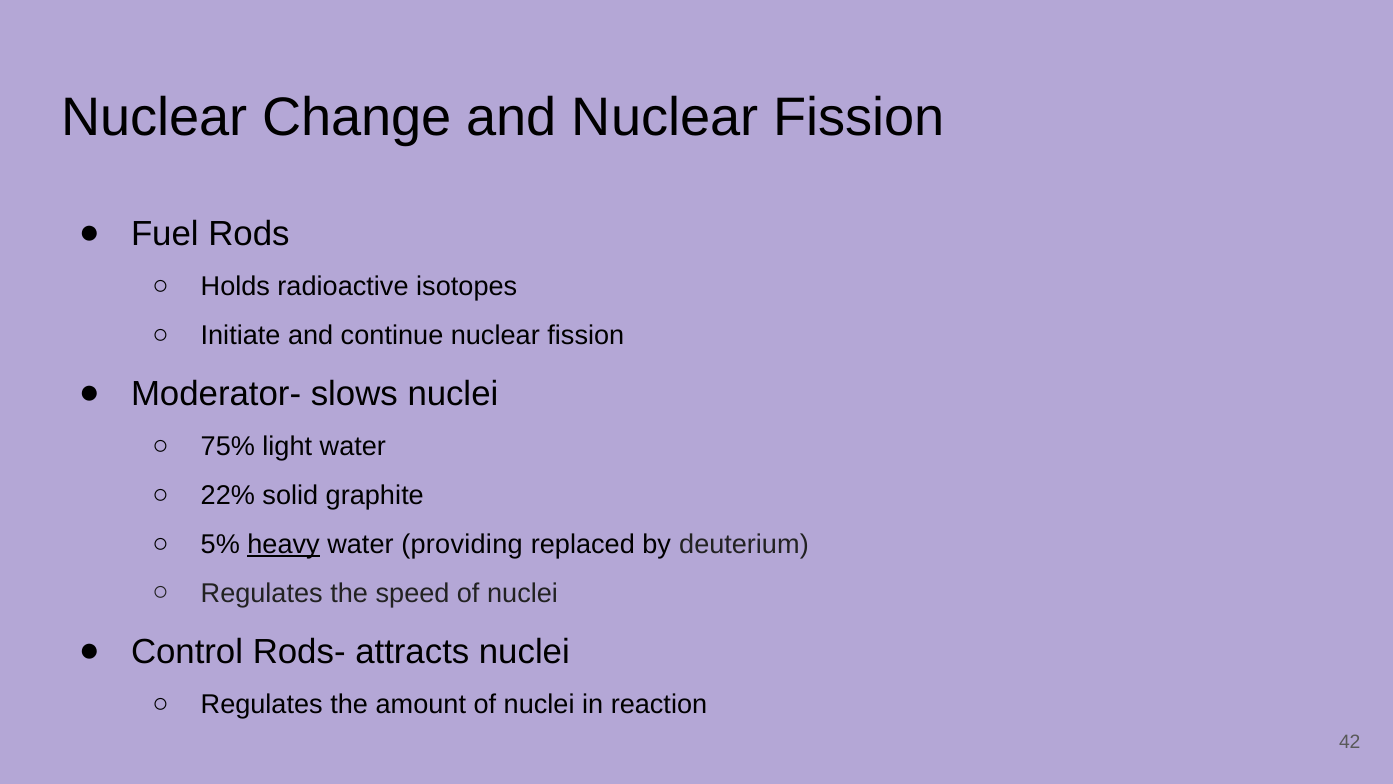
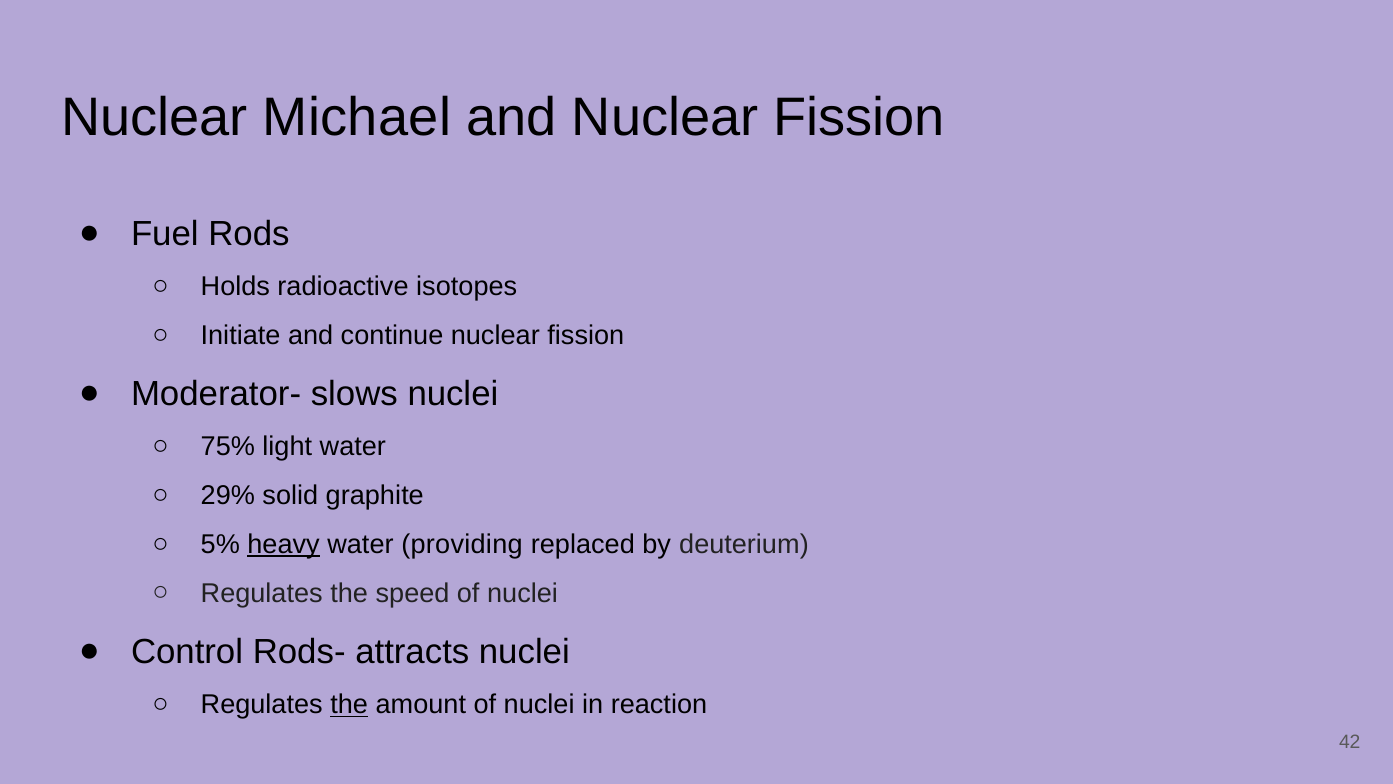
Change: Change -> Michael (357, 118)
22%: 22% -> 29% (228, 496)
the underline: none -> present (349, 704)
